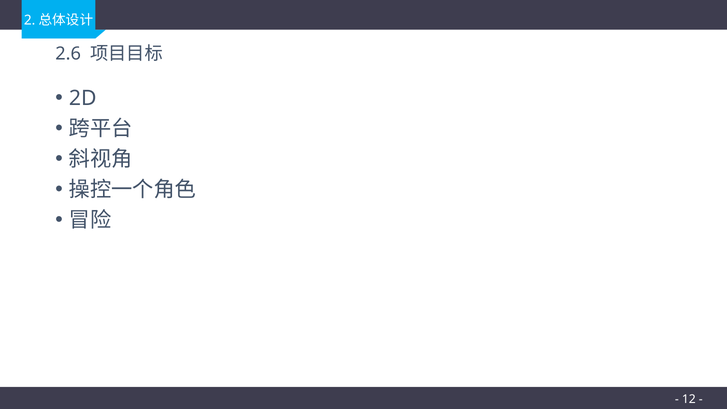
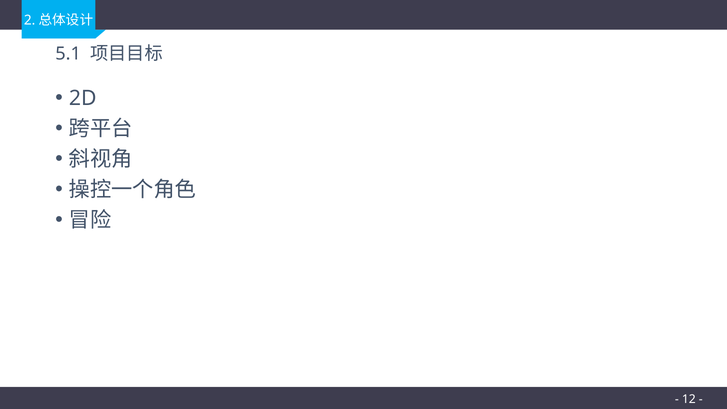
2.6: 2.6 -> 5.1 (68, 54)
